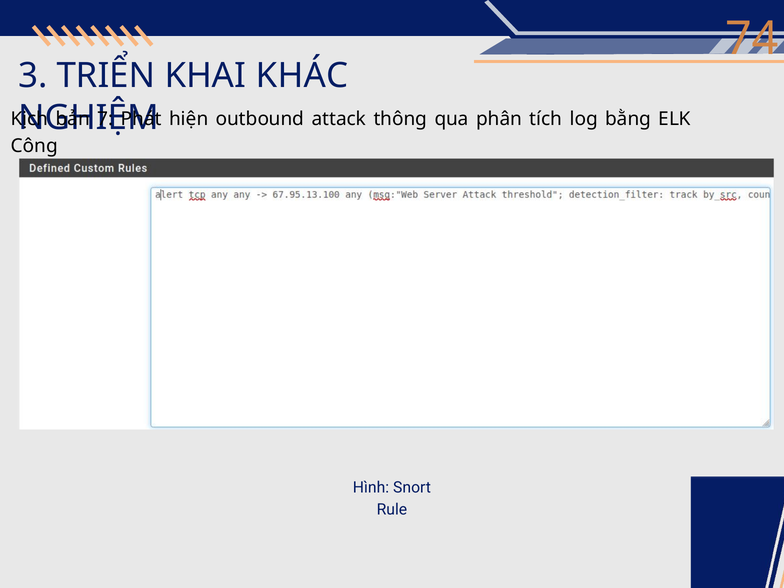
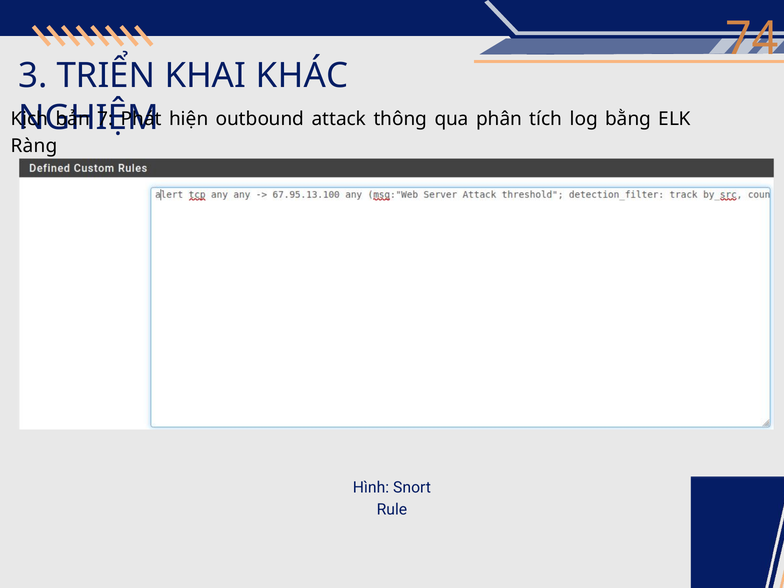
Công: Công -> Ràng (34, 146)
